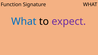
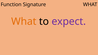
What colour: blue -> orange (24, 22)
